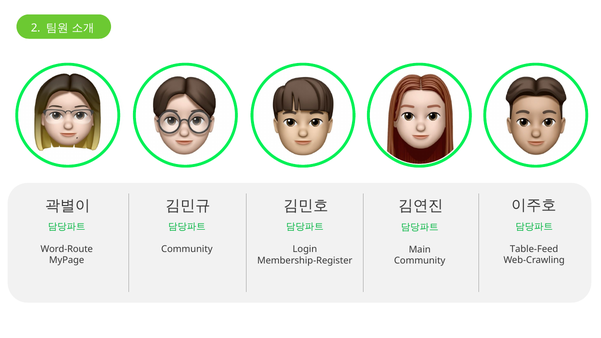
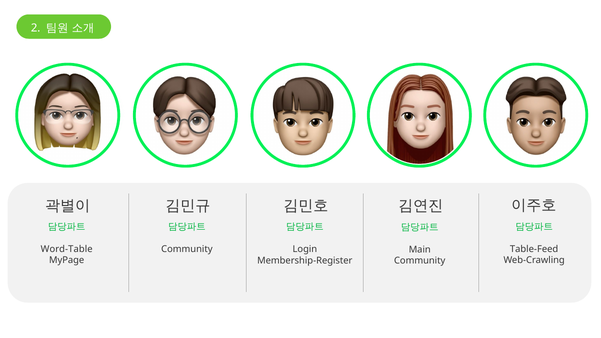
Word-Route: Word-Route -> Word-Table (67, 249)
